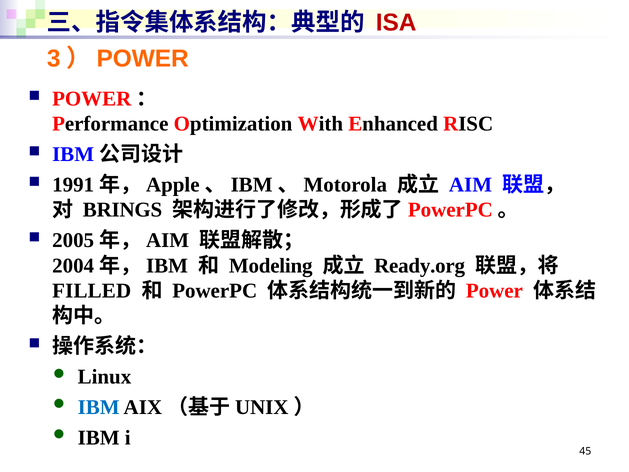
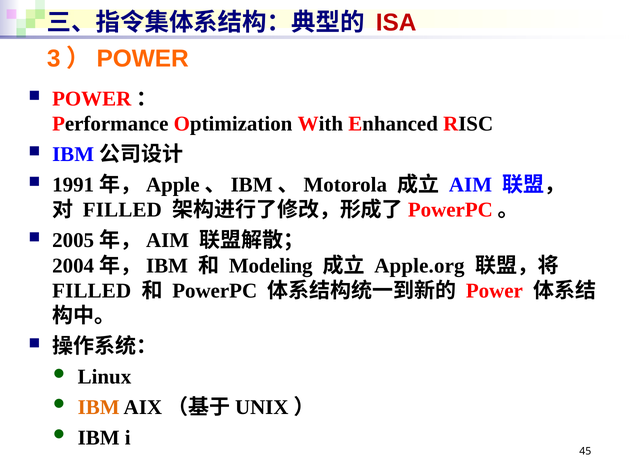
BRINGS: BRINGS -> FILLED (122, 210)
Ready.org: Ready.org -> Apple.org (419, 265)
IBM colour: blue -> orange (99, 407)
